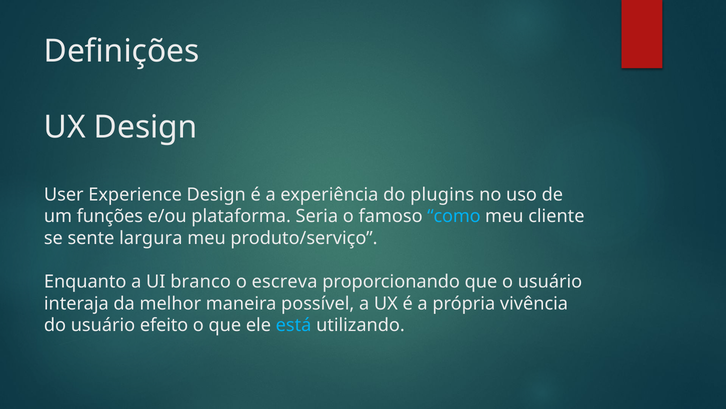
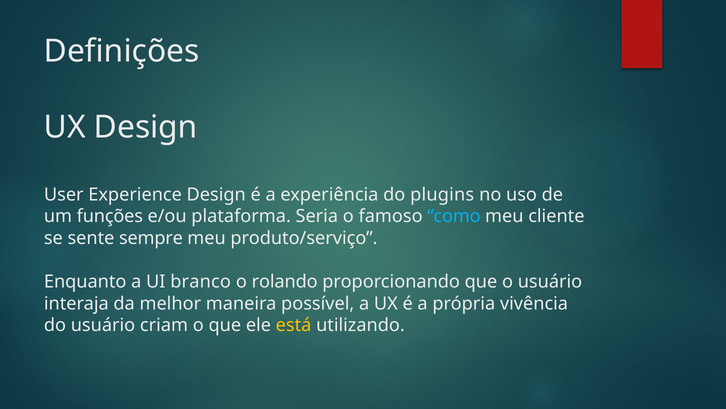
largura: largura -> sempre (151, 238)
escreva: escreva -> rolando (285, 281)
efeito: efeito -> criam (164, 325)
está colour: light blue -> yellow (294, 325)
